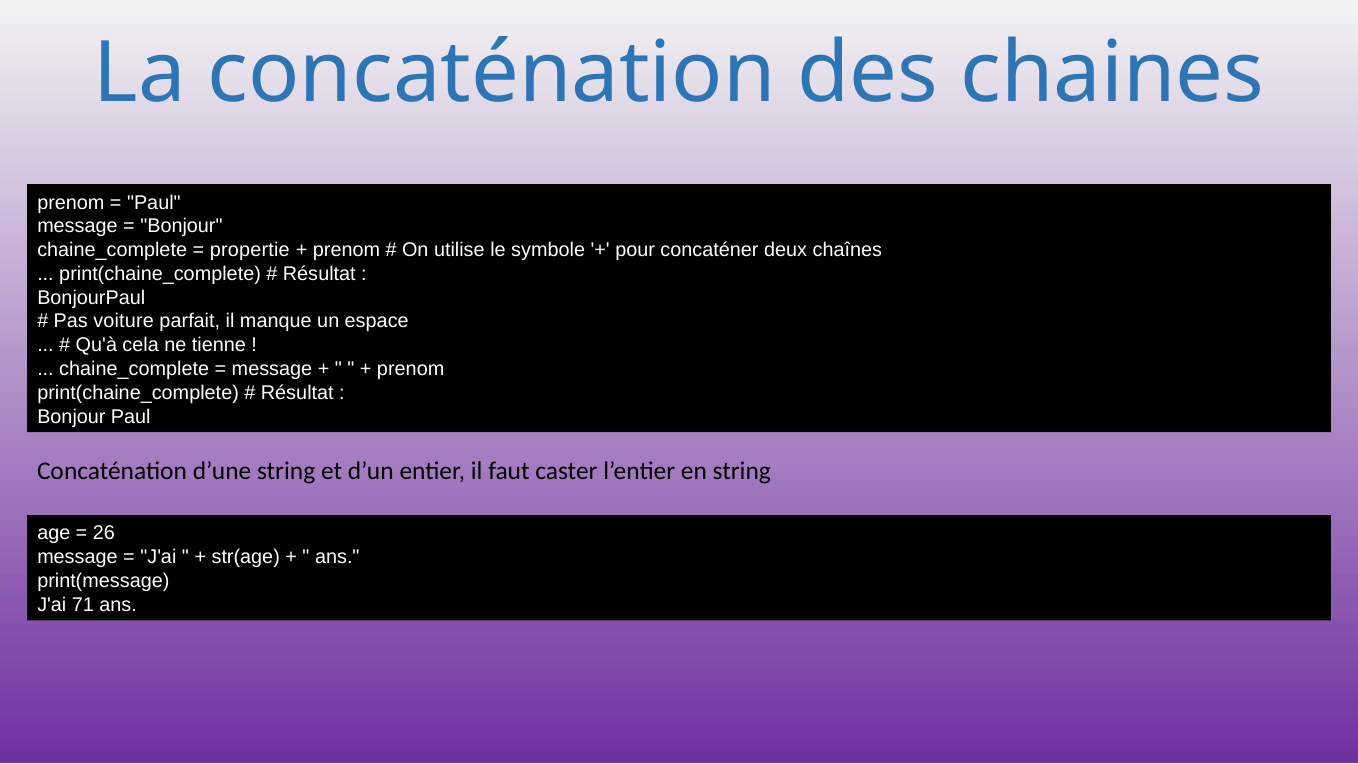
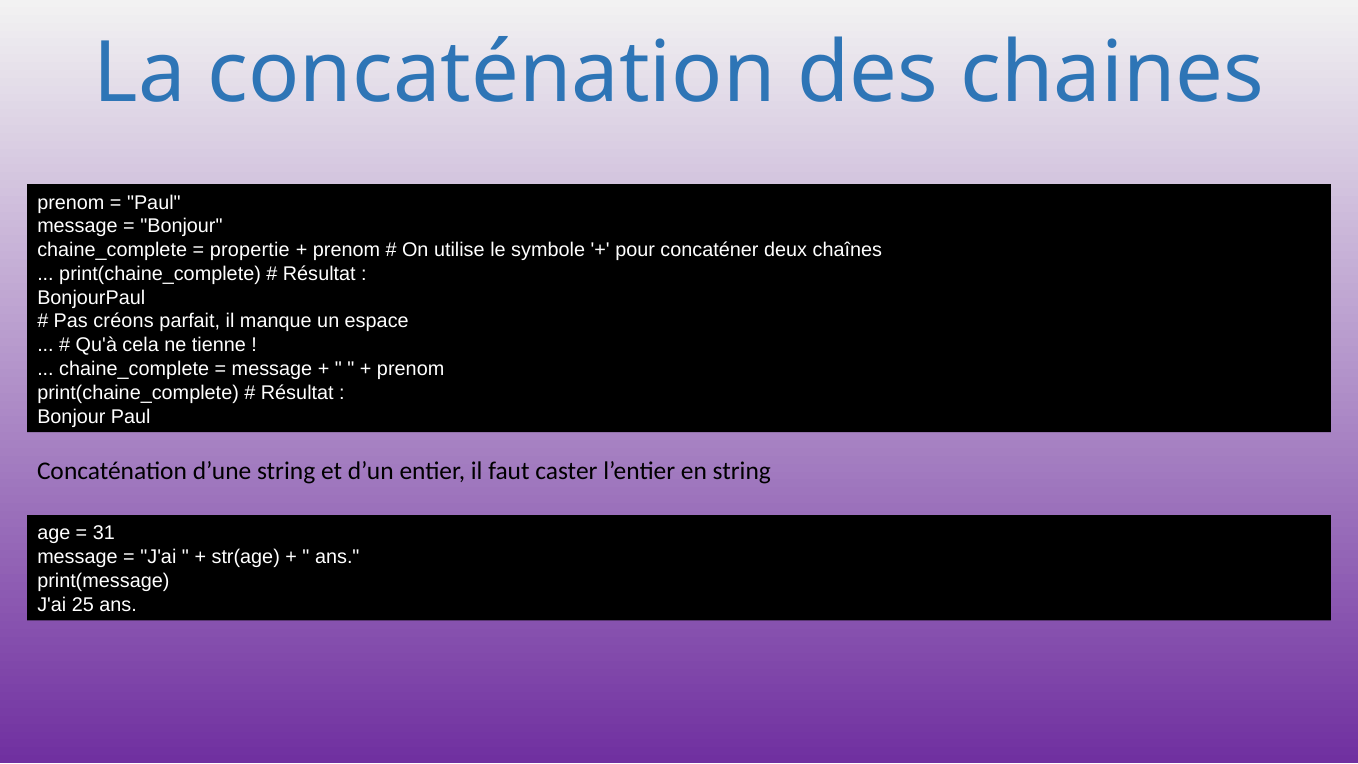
voiture: voiture -> créons (124, 321)
26: 26 -> 31 (104, 533)
71: 71 -> 25 (83, 605)
